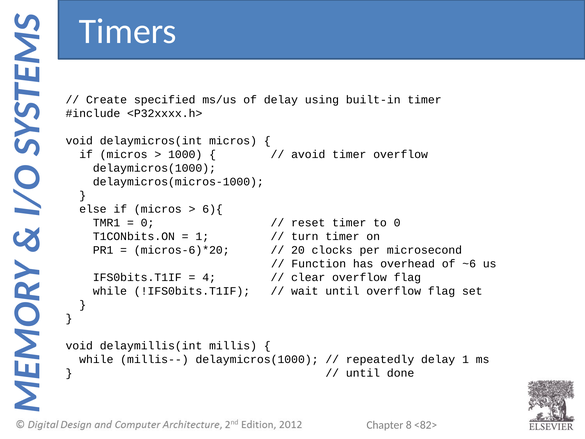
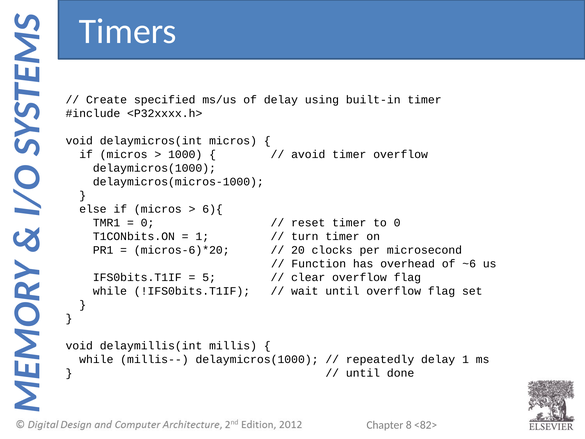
4: 4 -> 5 (209, 277)
